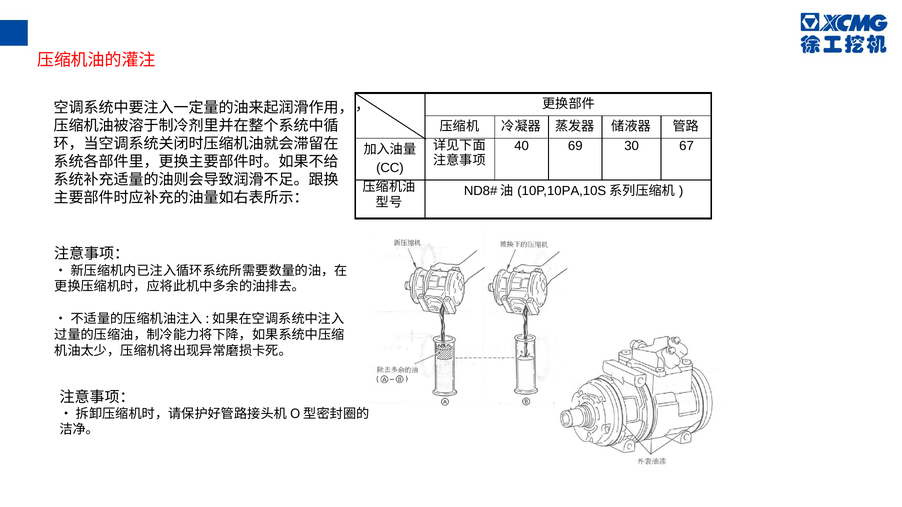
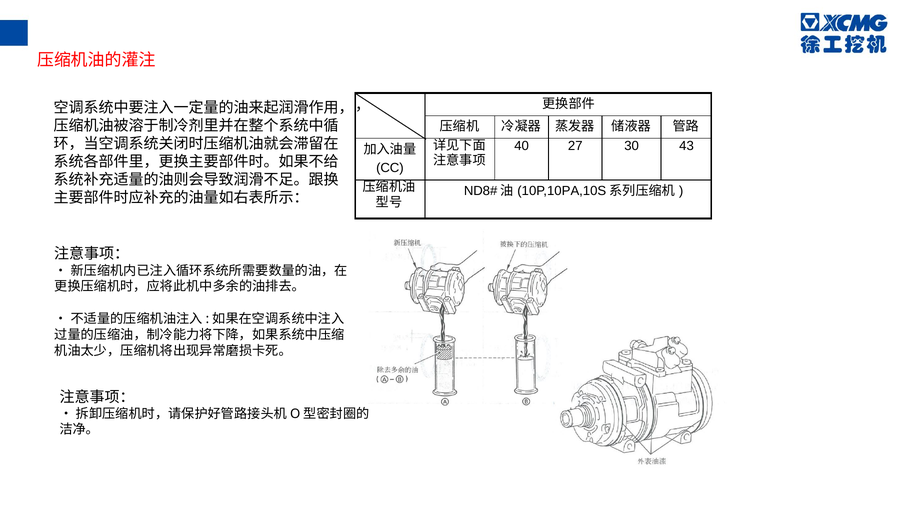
69: 69 -> 27 (575, 146)
67: 67 -> 43 (687, 146)
